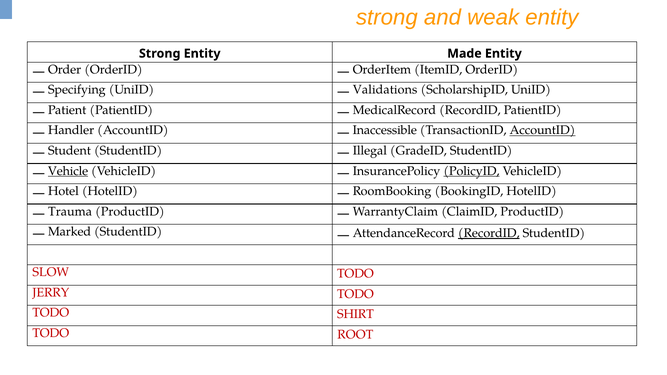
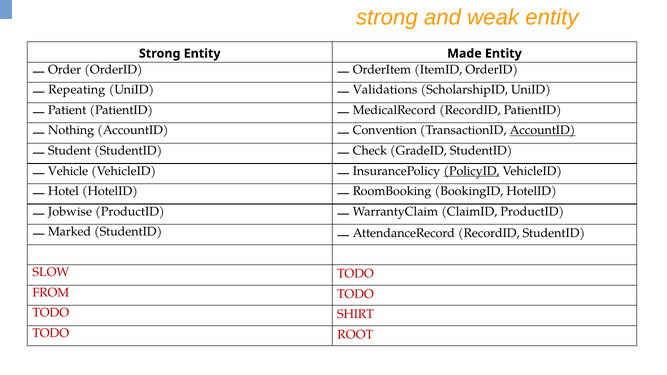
Specifying: Specifying -> Repeating (77, 90)
Handler: Handler -> Nothing (71, 130)
Inaccessible: Inaccessible -> Convention (385, 130)
Illegal: Illegal -> Check (370, 151)
Vehicle underline: present -> none (68, 171)
Trauma: Trauma -> Jobwise (70, 212)
RecordID underline: present -> none (489, 233)
JERRY: JERRY -> FROM (51, 293)
